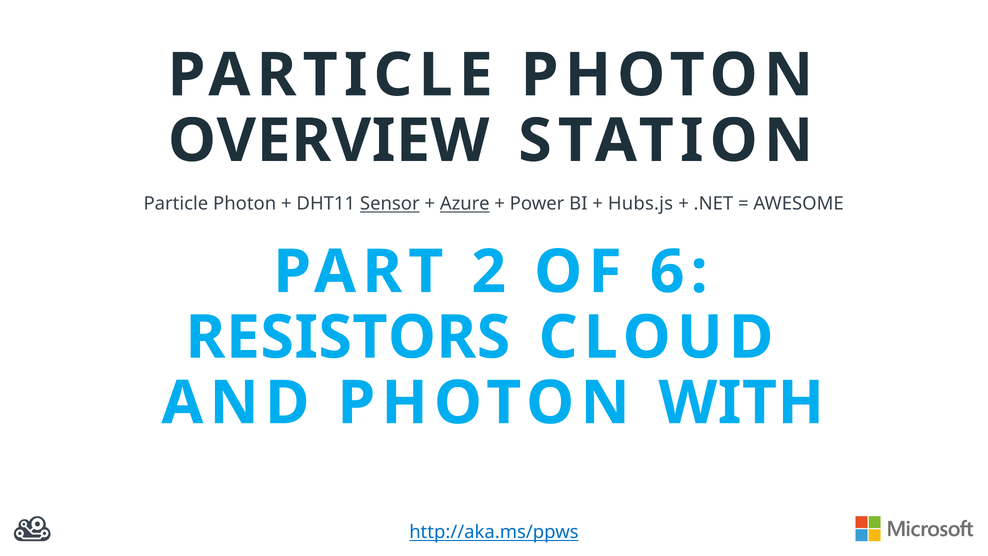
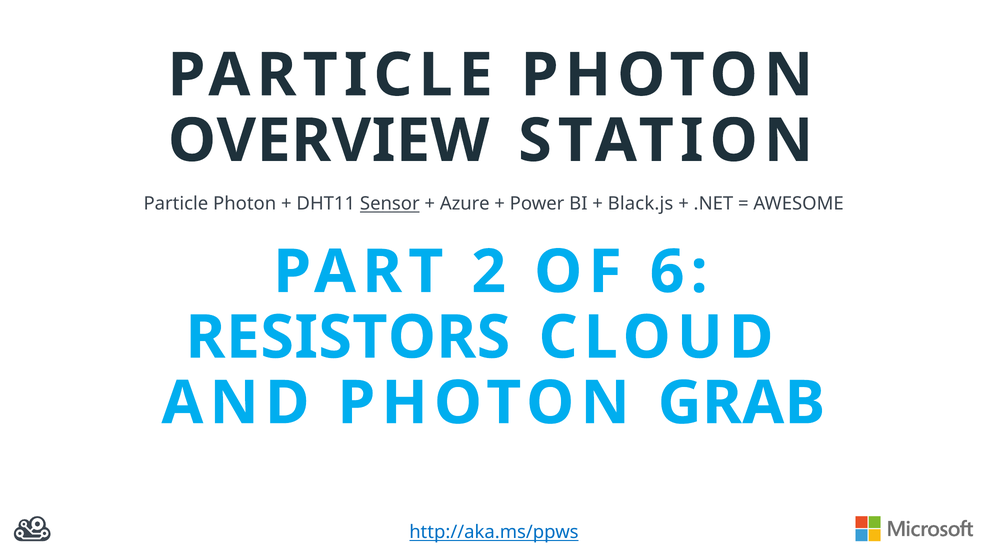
Azure underline: present -> none (465, 204)
Hubs.js: Hubs.js -> Black.js (641, 204)
WITH: WITH -> GRAB (741, 403)
